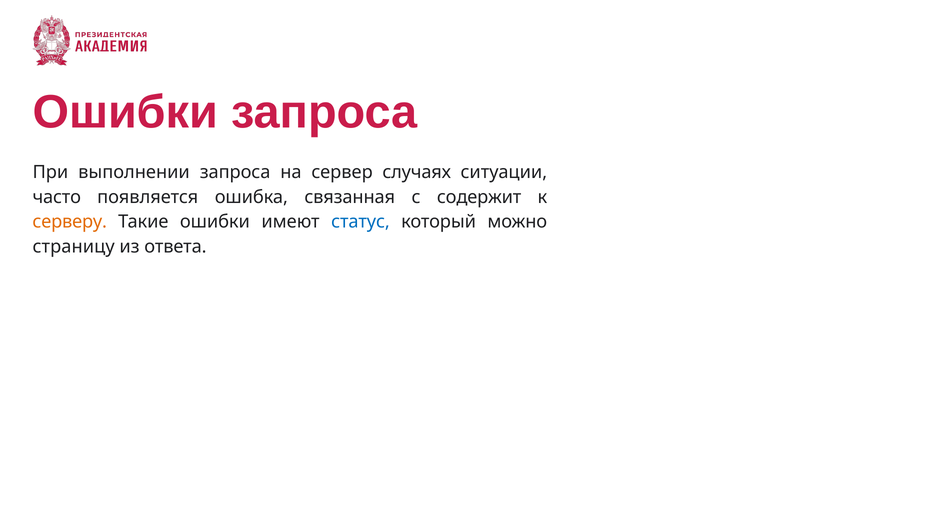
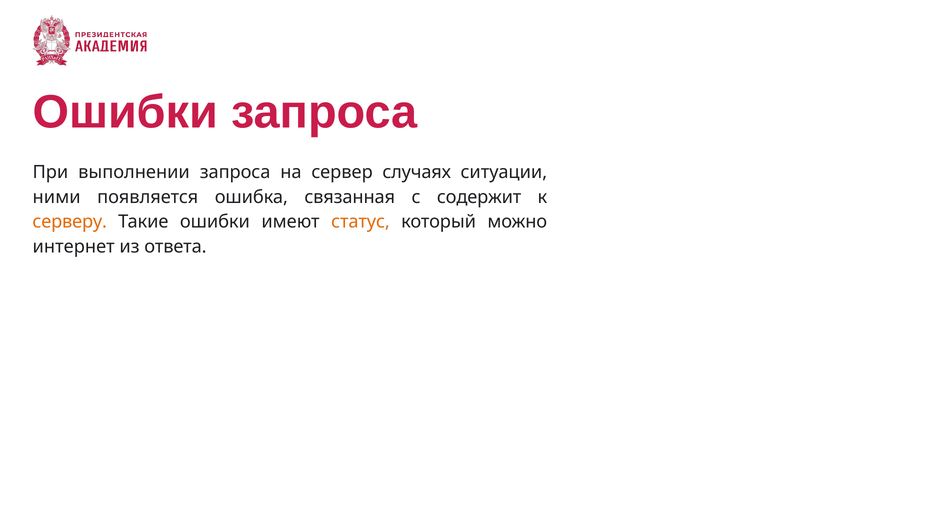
часто: часто -> ними (57, 197)
статус colour: blue -> orange (360, 222)
страницу: страницу -> интернет (74, 247)
